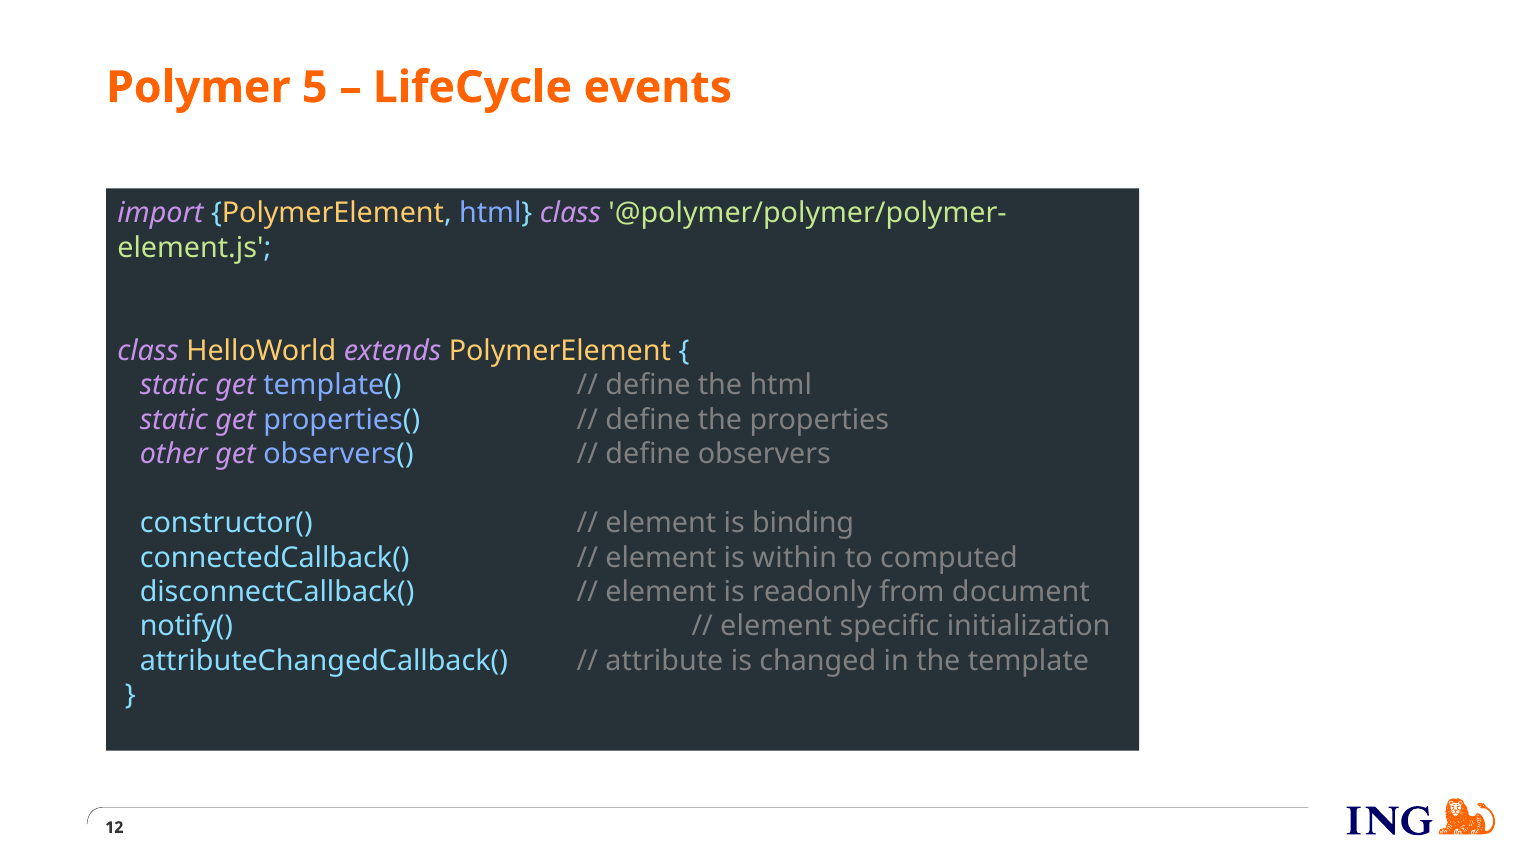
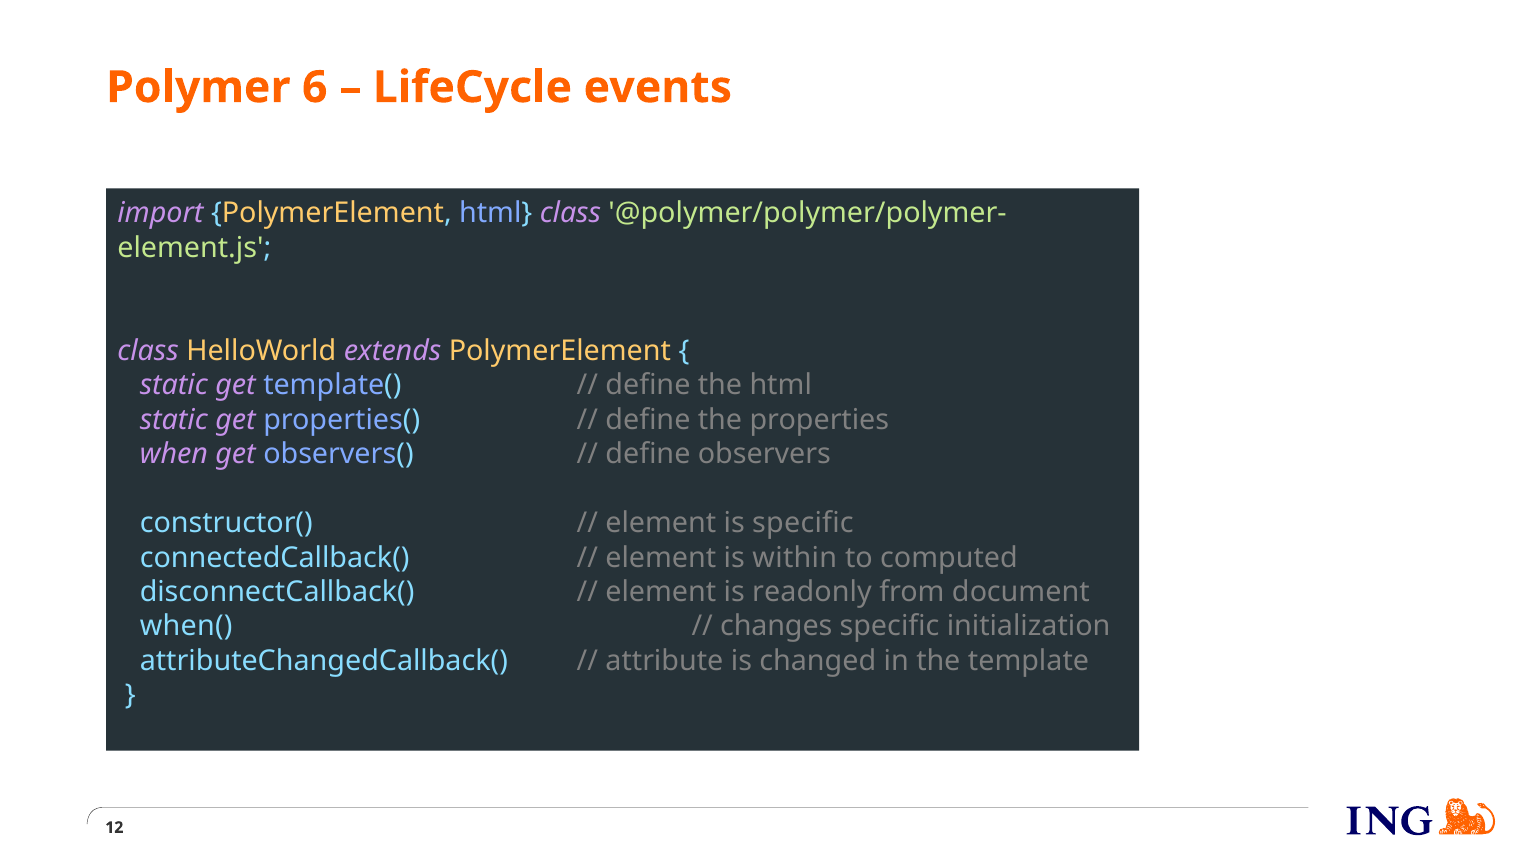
5: 5 -> 6 (315, 87)
other: other -> when (174, 454)
is binding: binding -> specific (803, 523)
notify(: notify( -> when( (186, 627)
element: element -> changes (776, 627)
